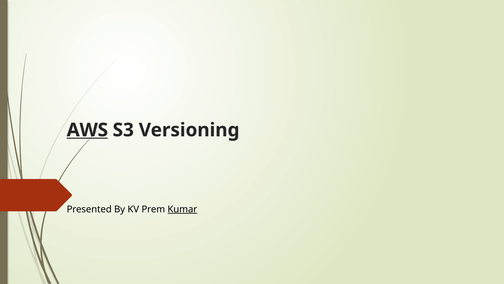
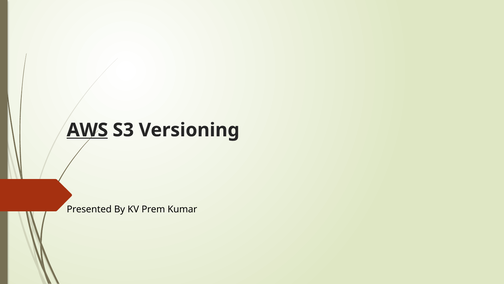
Kumar underline: present -> none (182, 209)
